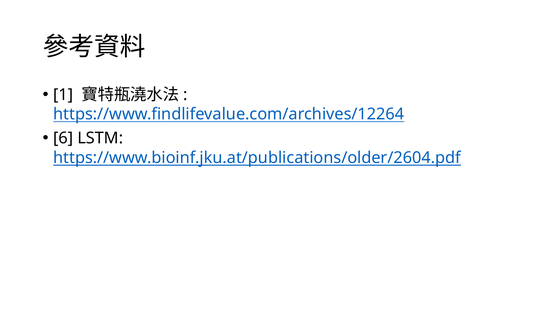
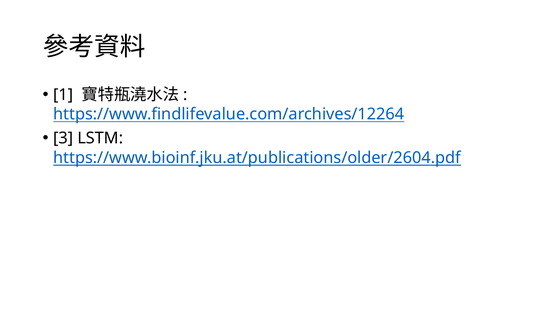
6: 6 -> 3 (63, 138)
